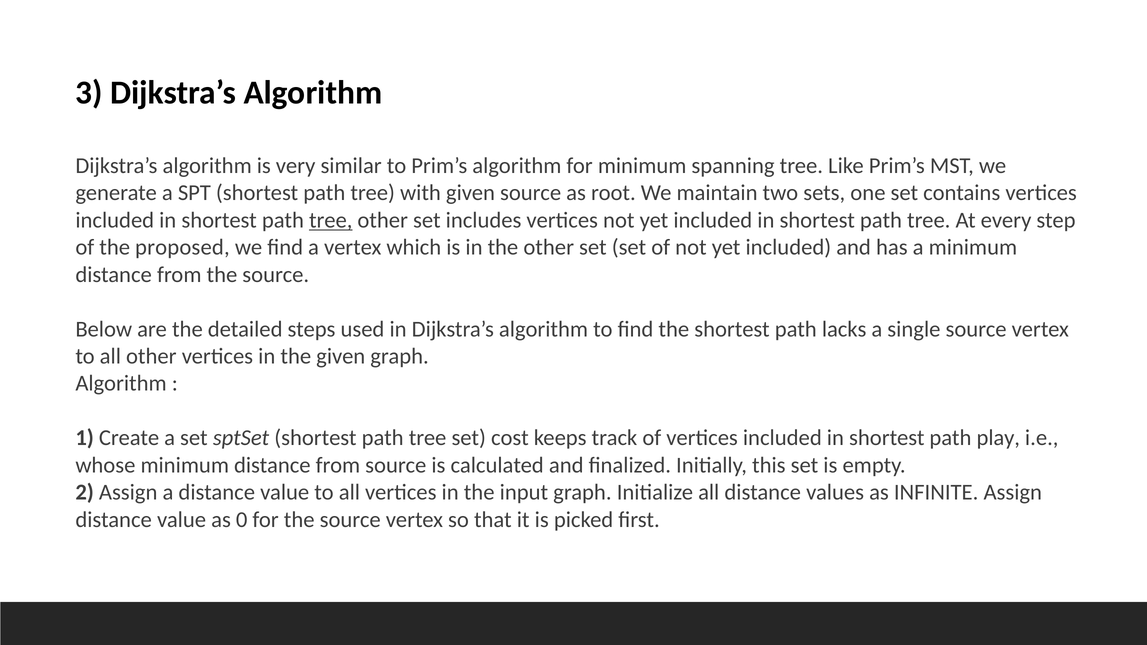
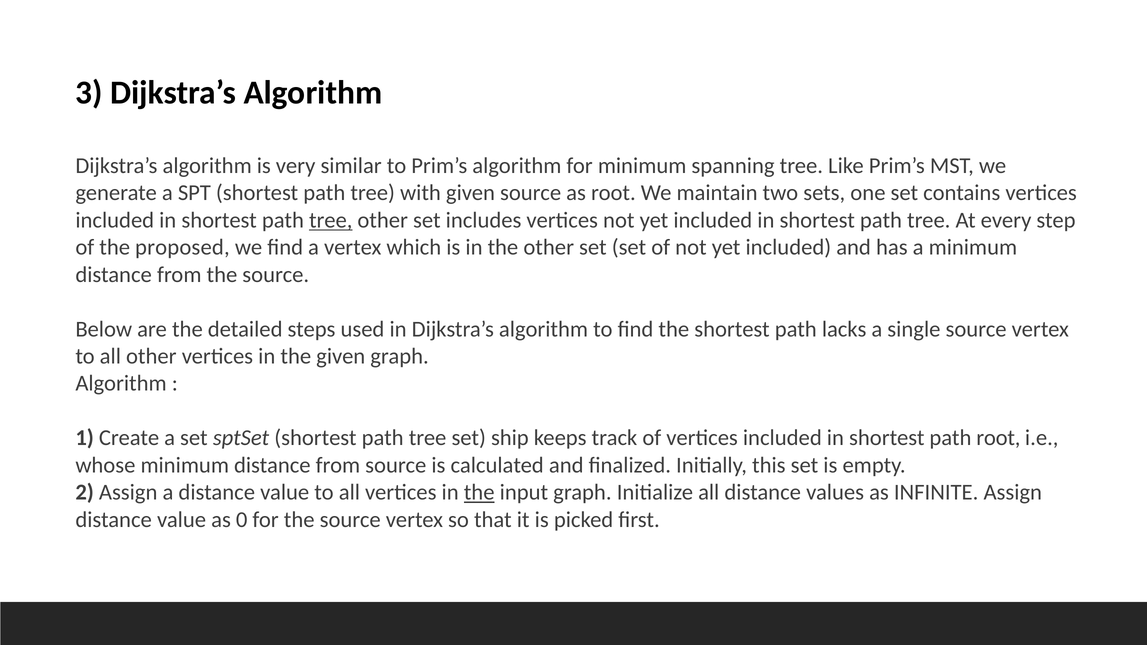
cost: cost -> ship (510, 438)
path play: play -> root (998, 438)
the underline: none -> present (479, 493)
